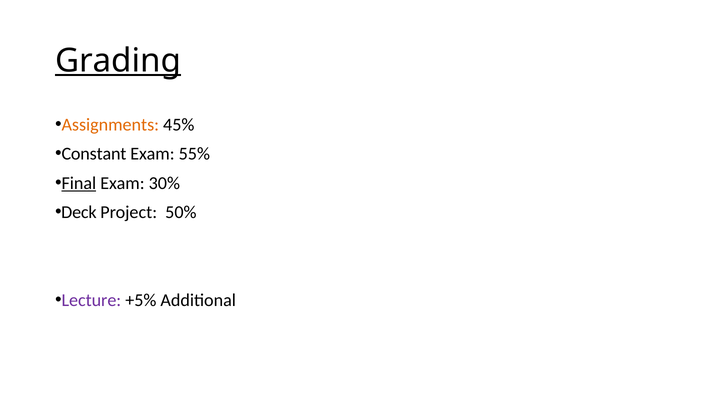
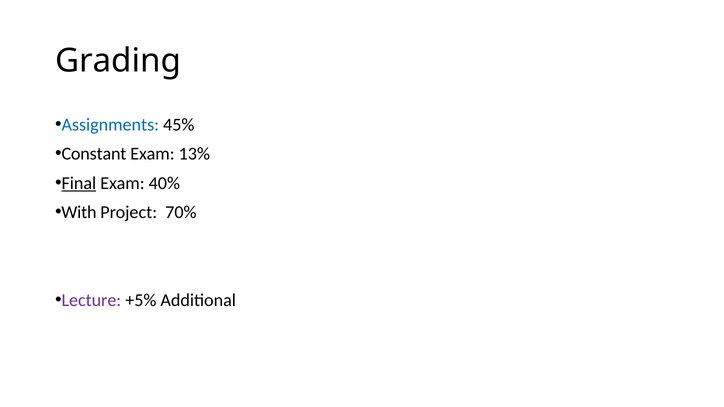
Grading underline: present -> none (118, 61)
Assignments colour: orange -> blue (110, 125)
55%: 55% -> 13% (194, 154)
30%: 30% -> 40% (164, 183)
Deck: Deck -> With (79, 213)
50%: 50% -> 70% (181, 213)
